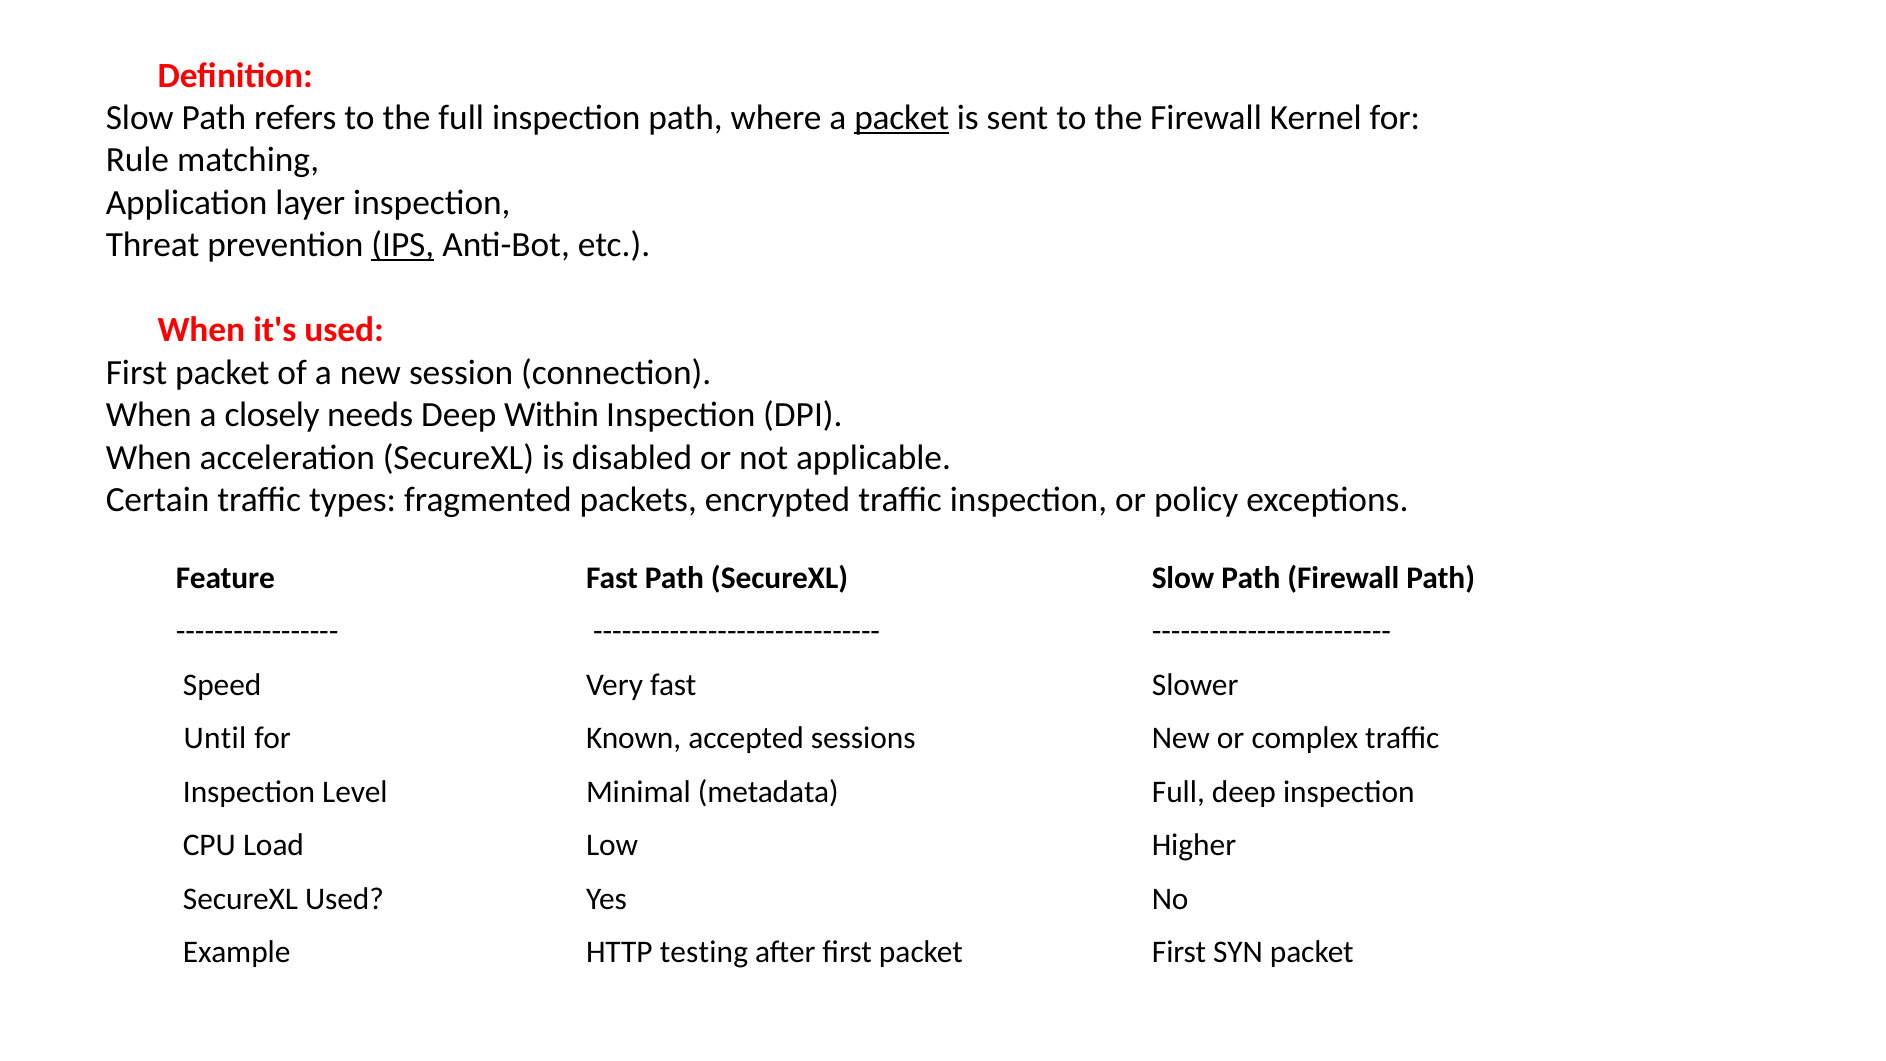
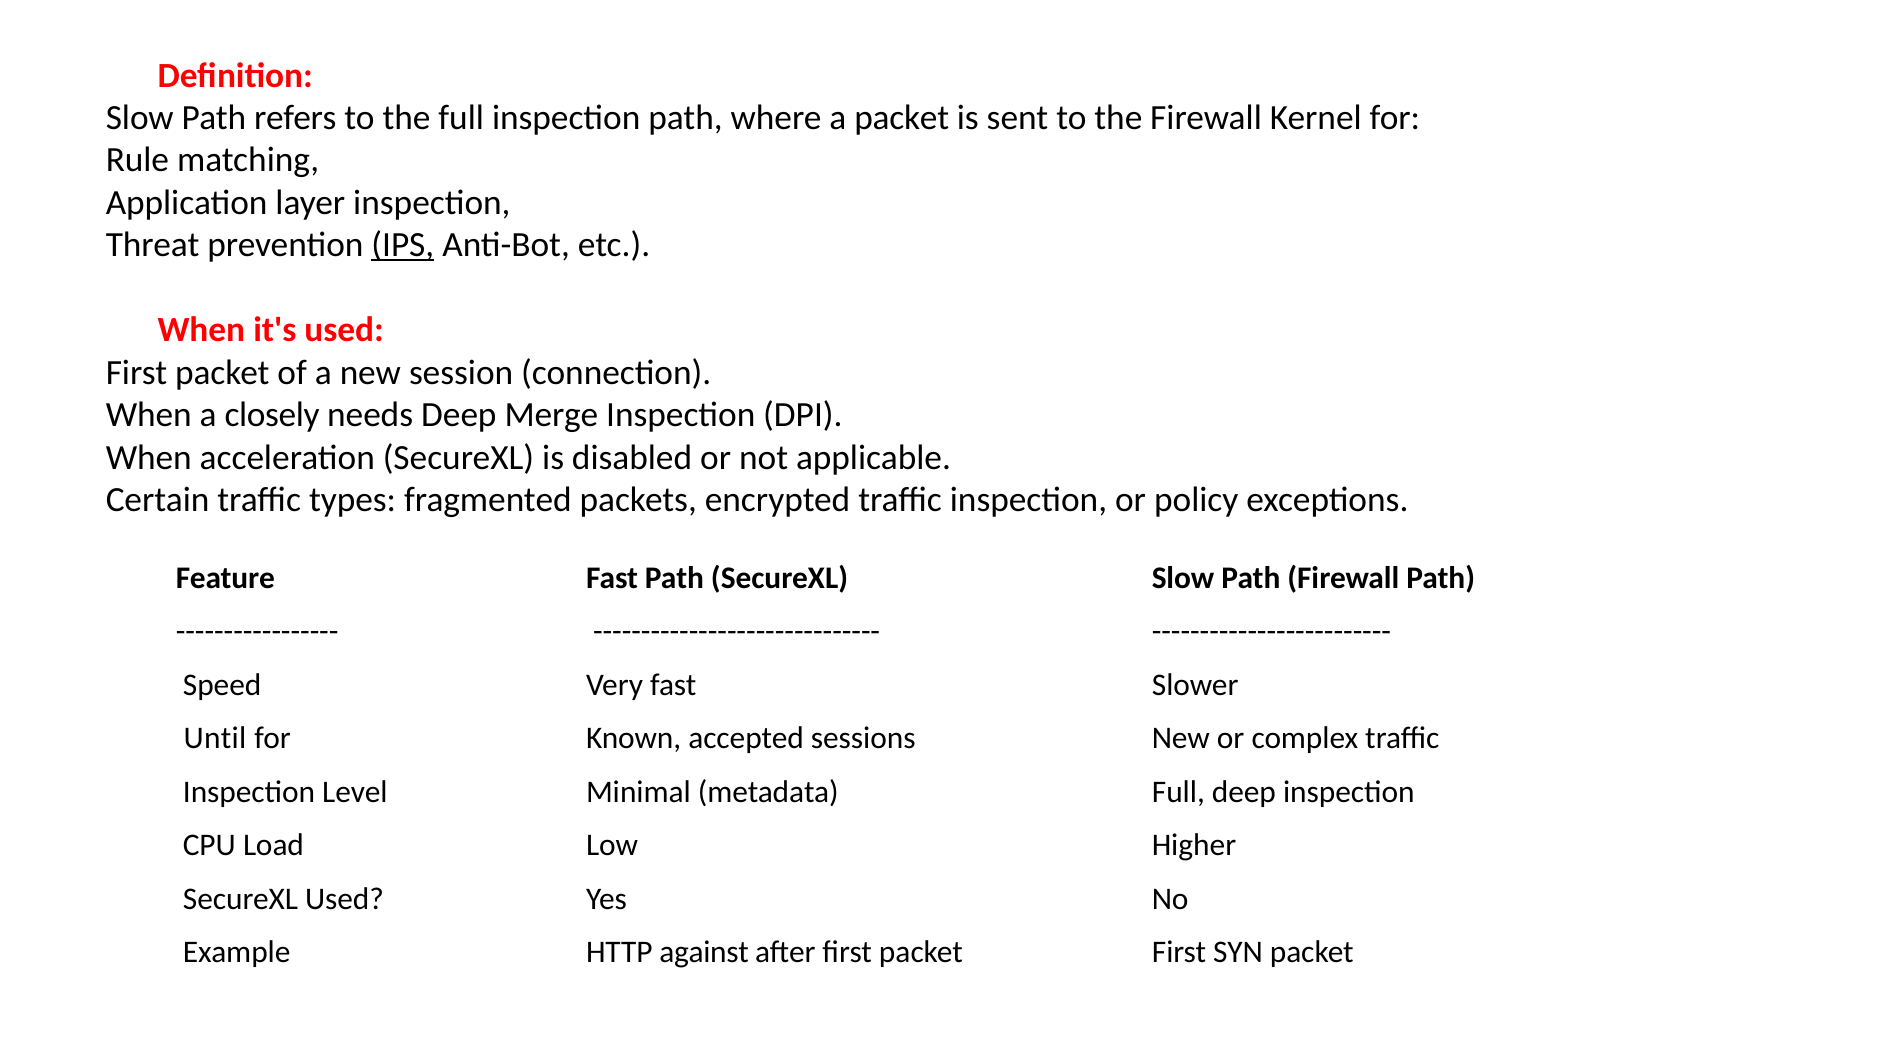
packet underline: present -> none (902, 118)
Within: Within -> Merge (551, 415)
testing: testing -> against (704, 952)
